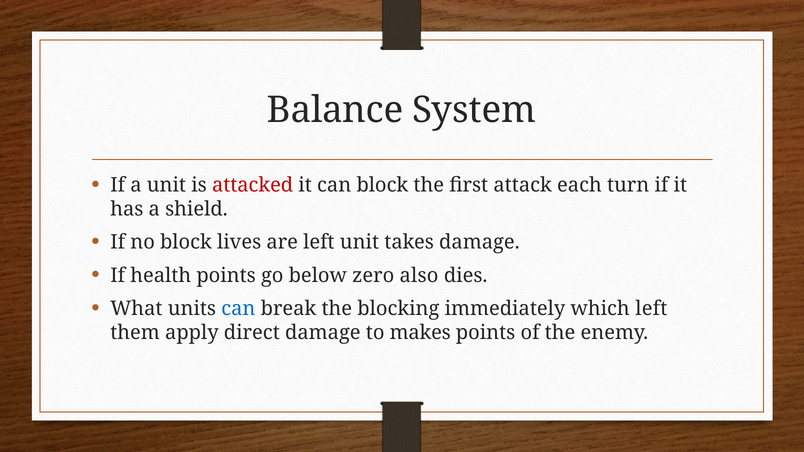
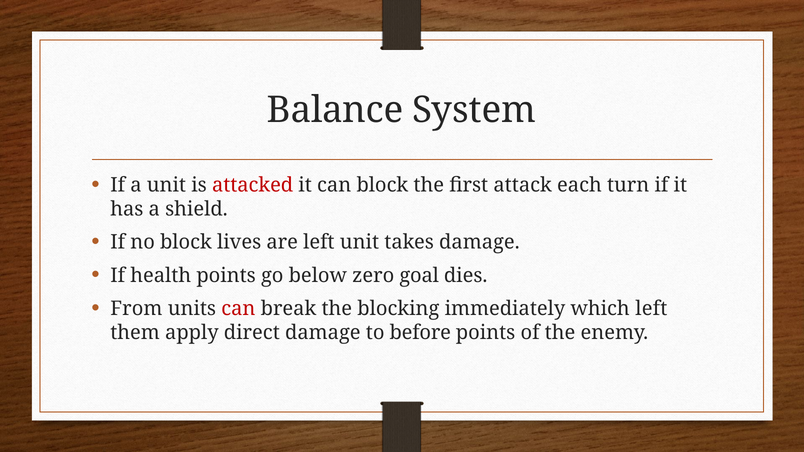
also: also -> goal (419, 276)
What: What -> From (136, 309)
can colour: blue -> red (238, 309)
makes: makes -> before (420, 333)
